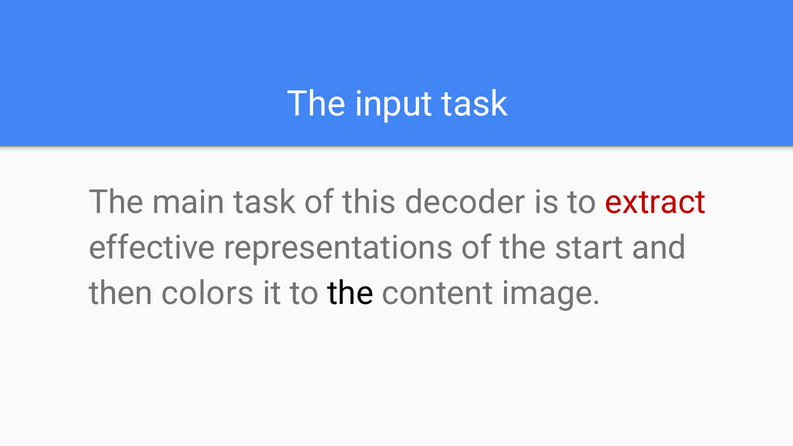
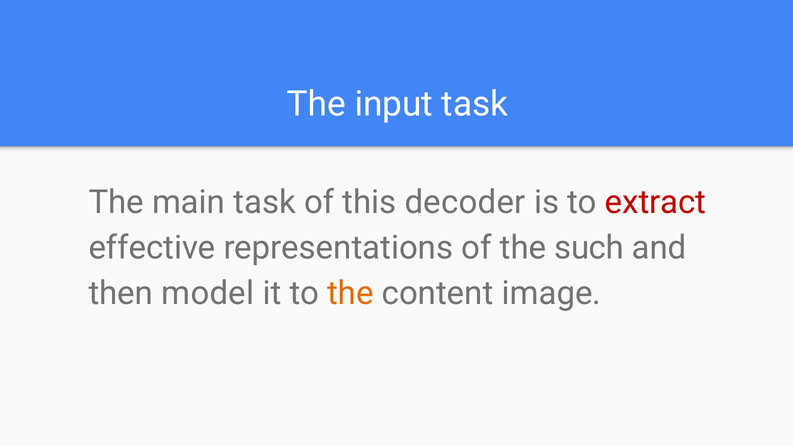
start: start -> such (589, 248)
colors: colors -> model (208, 294)
the colour: black -> orange (350, 294)
